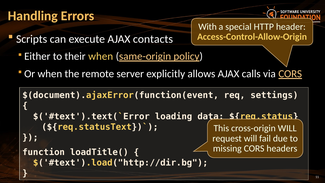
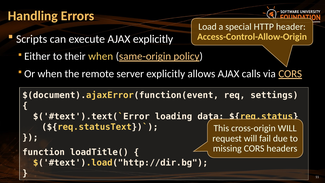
With: With -> Load (207, 27)
AJAX contacts: contacts -> explicitly (153, 39)
